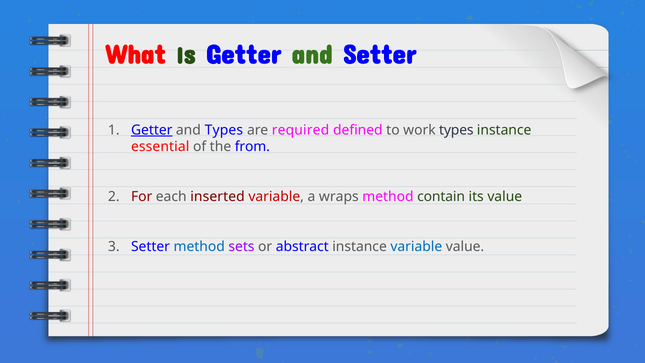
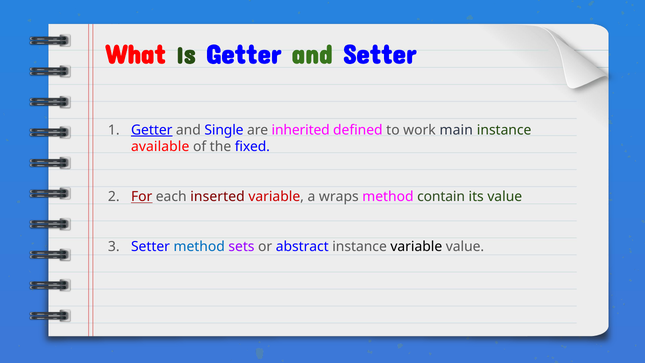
and Types: Types -> Single (224, 130)
required: required -> inherited (301, 130)
work types: types -> main (456, 130)
essential: essential -> available (160, 147)
from: from -> fixed (252, 147)
For underline: none -> present (142, 197)
variable colour: blue -> black (416, 247)
